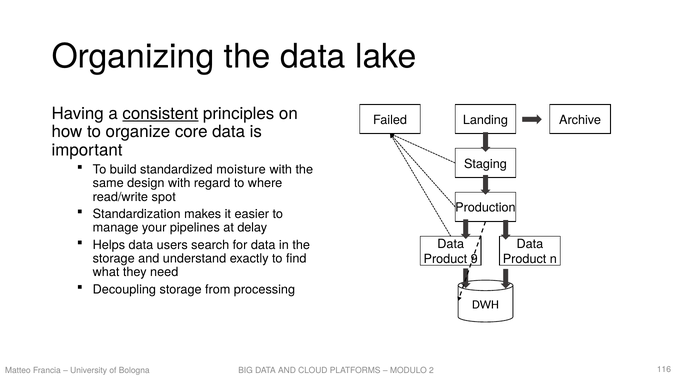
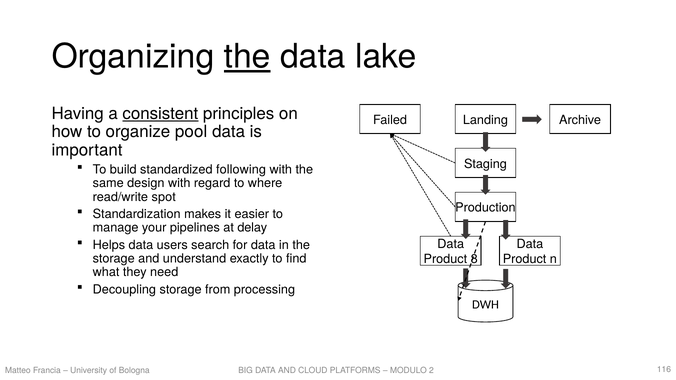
the underline: none -> present (247, 57)
core: core -> pool (191, 132)
moisture: moisture -> following (241, 170)
9: 9 -> 8 (474, 259)
